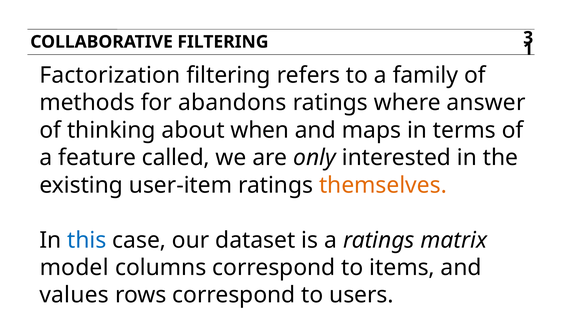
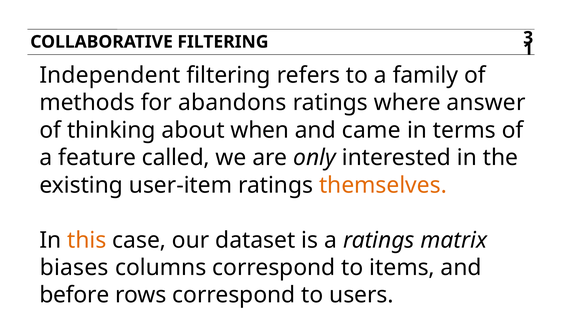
Factorization: Factorization -> Independent (110, 75)
maps: maps -> came (371, 130)
this colour: blue -> orange (87, 240)
model: model -> biases (74, 267)
values: values -> before (74, 295)
